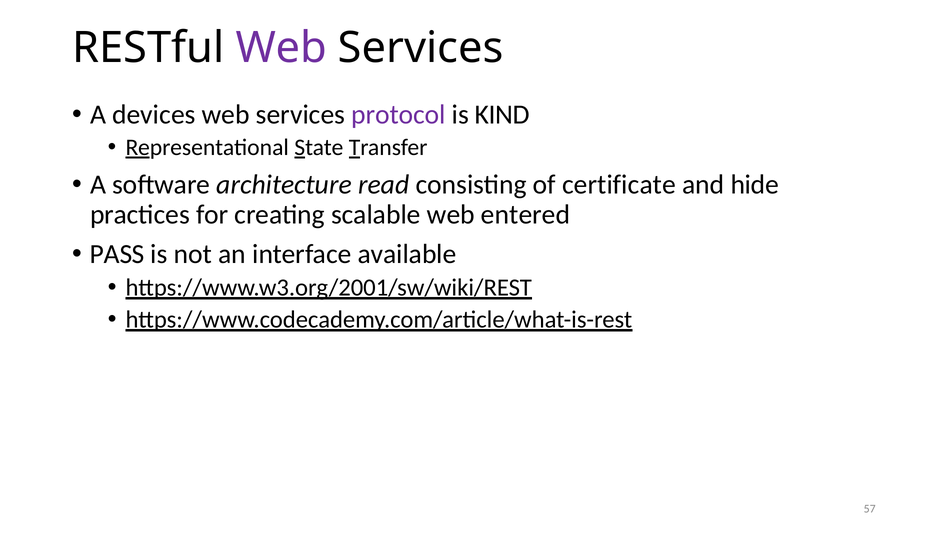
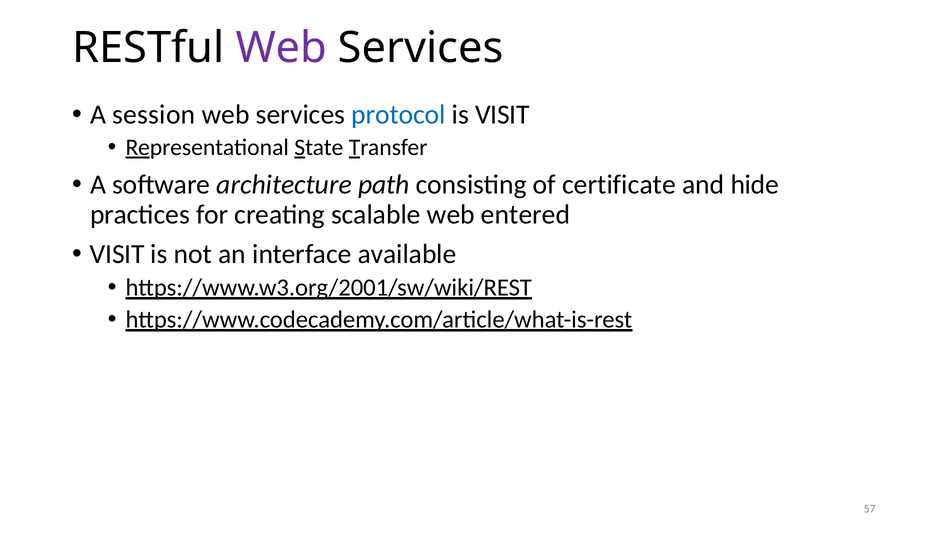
devices: devices -> session (154, 115)
protocol colour: purple -> blue (398, 115)
is KIND: KIND -> VISIT (502, 115)
read: read -> path (384, 185)
PASS: PASS -> VISIT (117, 254)
